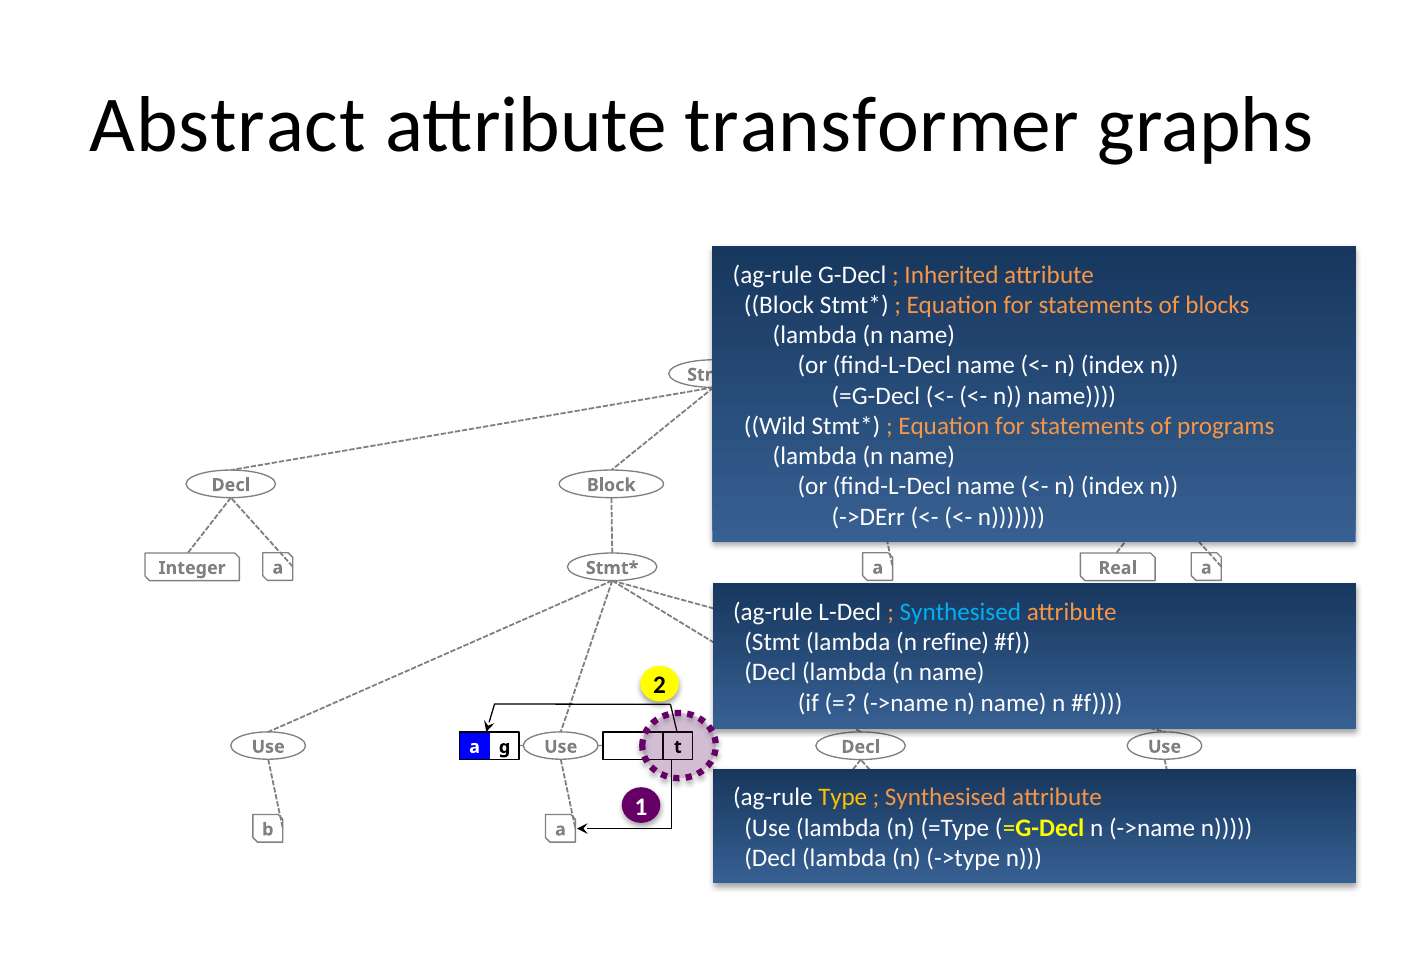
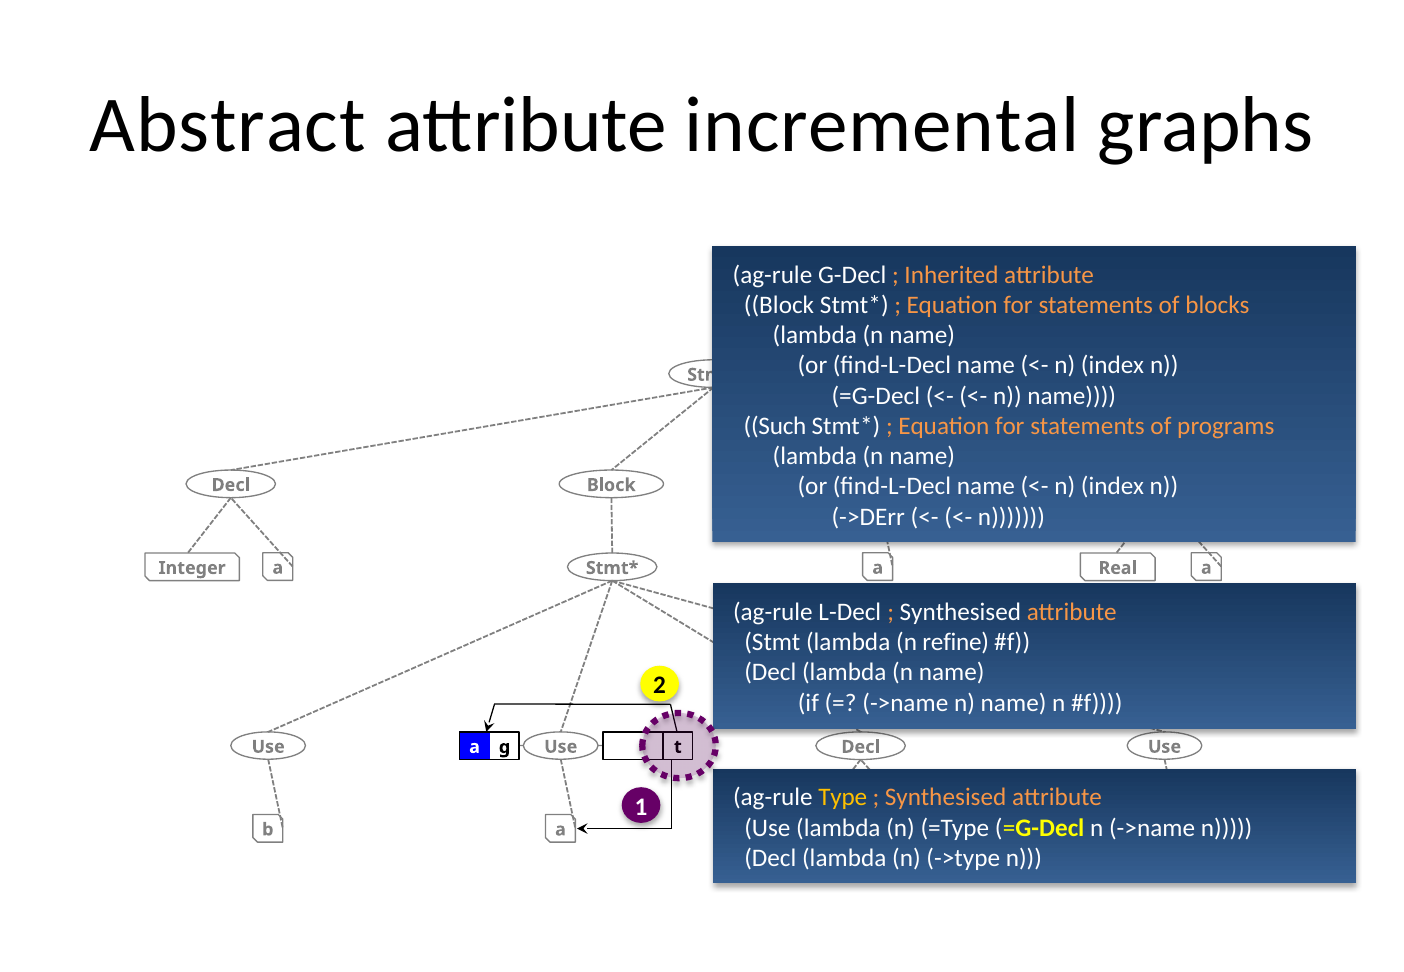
transformer: transformer -> incremental (882, 125)
Wild: Wild -> Such (775, 426)
Synthesised colour: light blue -> white (960, 612)
